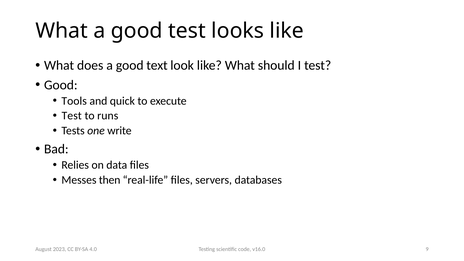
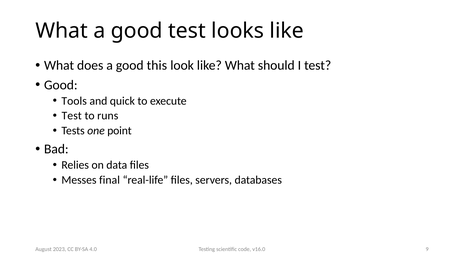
text: text -> this (157, 65)
write: write -> point (119, 131)
then: then -> final (110, 180)
